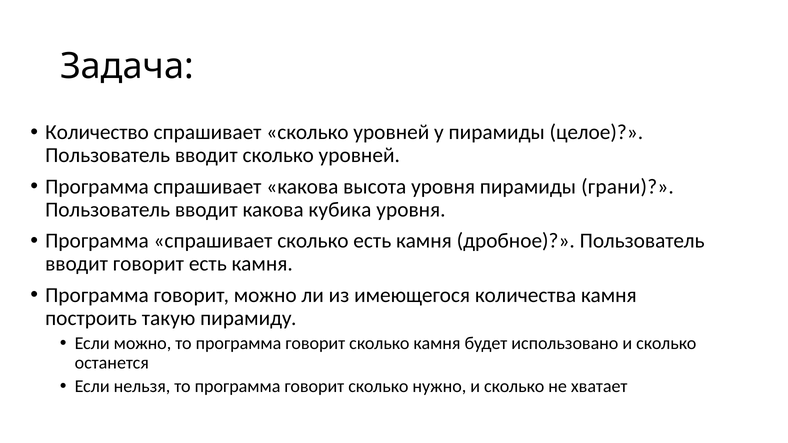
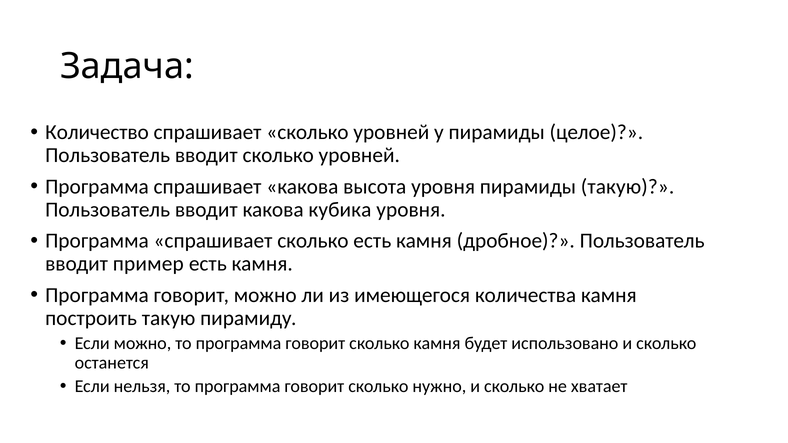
пирамиды грани: грани -> такую (628, 187)
вводит говорит: говорит -> пример (148, 264)
